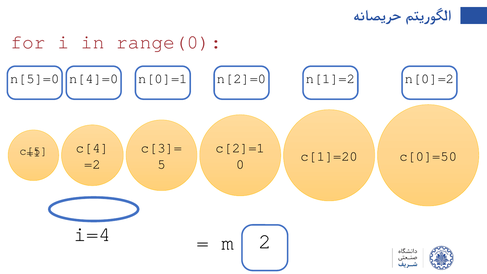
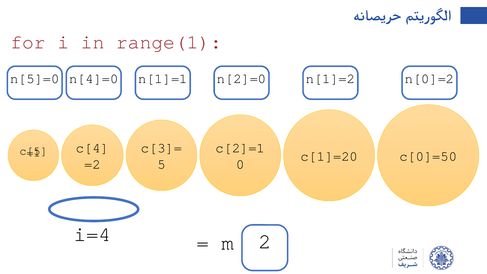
range(0: range(0 -> range(1 (169, 42)
n[0]=1: n[0]=1 -> n[1]=1 (163, 79)
